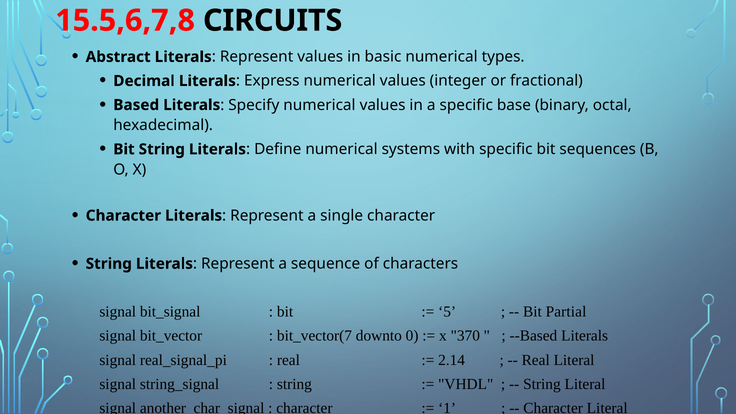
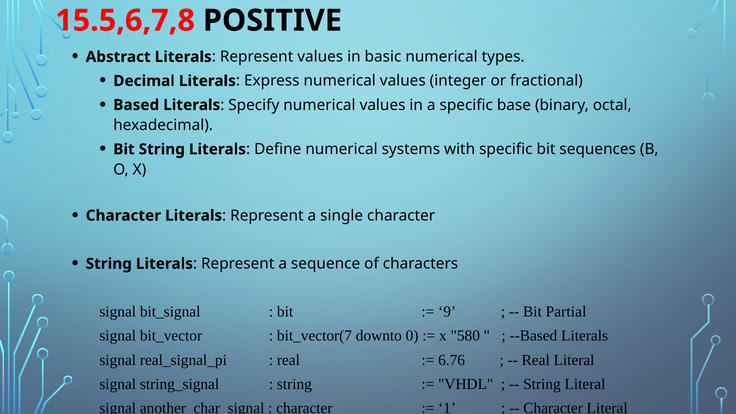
CIRCUITS: CIRCUITS -> POSITIVE (272, 21)
5: 5 -> 9 (447, 312)
370: 370 -> 580 (465, 336)
2.14: 2.14 -> 6.76 (452, 360)
